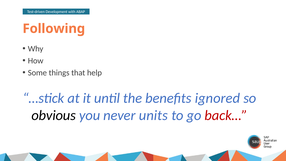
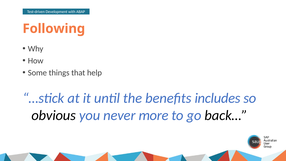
ignored: ignored -> includes (218, 98)
units: units -> more (154, 115)
back… colour: red -> black (226, 115)
